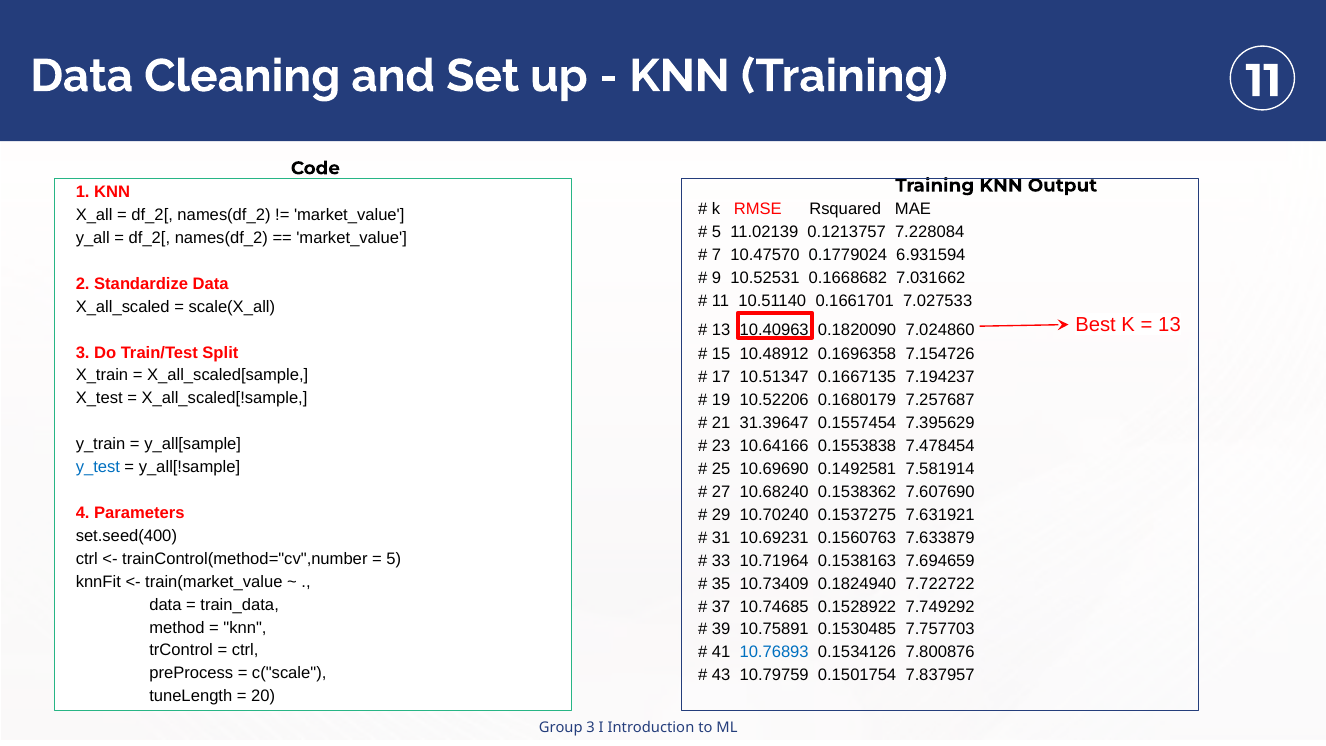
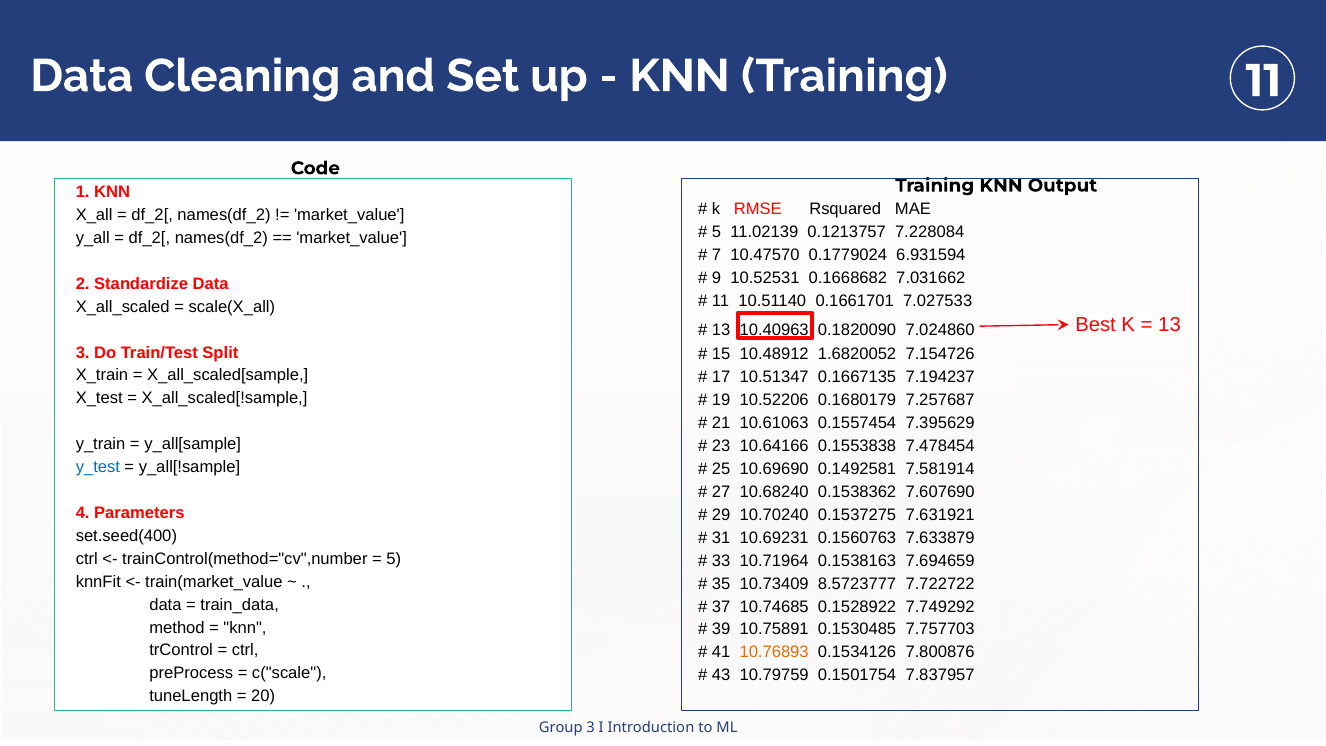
0.1696358: 0.1696358 -> 1.6820052 (857, 354)
31.39647: 31.39647 -> 10.61063 (774, 423)
0.1824940: 0.1824940 -> 8.5723777 (857, 584)
10.76893 colour: blue -> orange (774, 652)
